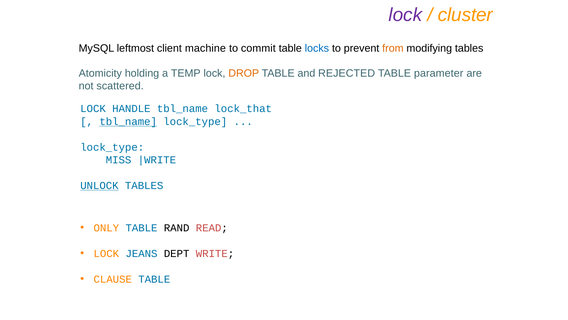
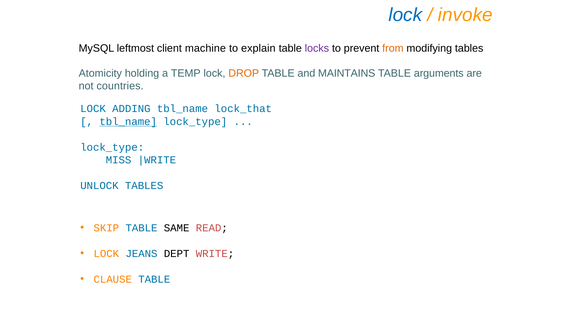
lock colour: purple -> blue (405, 15)
cluster: cluster -> invoke (465, 15)
commit: commit -> explain (258, 48)
locks colour: blue -> purple (317, 48)
REJECTED: REJECTED -> MAINTAINS (347, 73)
parameter: parameter -> arguments (439, 73)
scattered: scattered -> countries (120, 86)
HANDLE: HANDLE -> ADDING (131, 109)
UNLOCK underline: present -> none (99, 185)
ONLY: ONLY -> SKIP (106, 228)
RAND: RAND -> SAME (177, 228)
